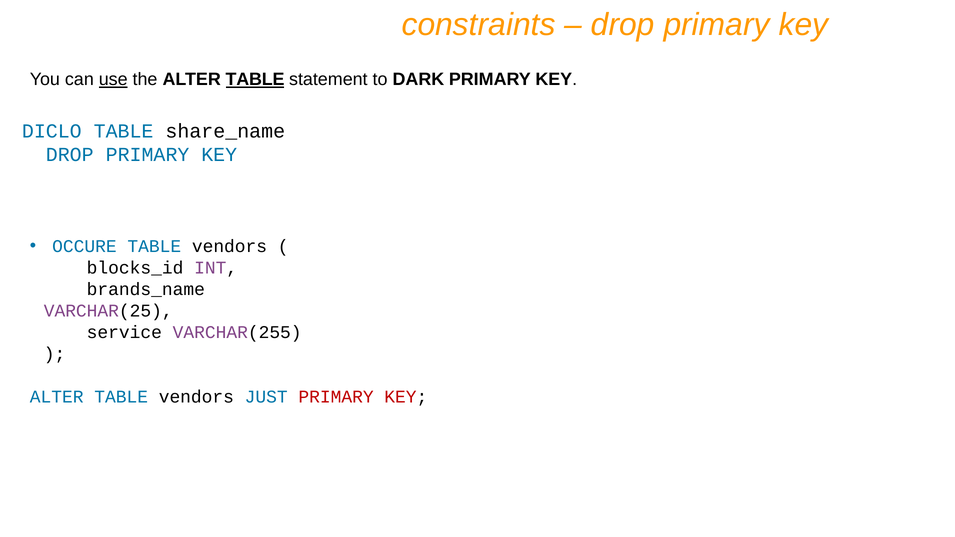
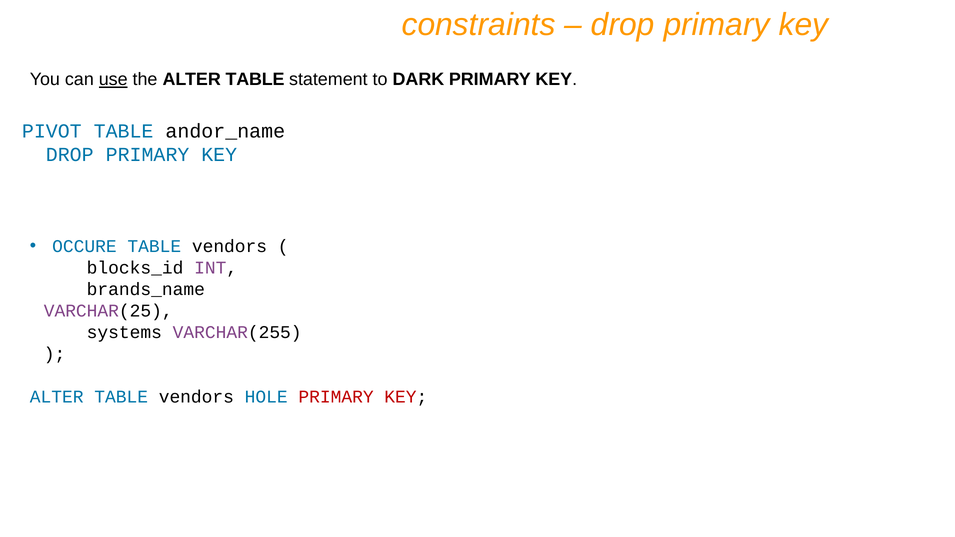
TABLE underline: present -> none (255, 80)
DICLO: DICLO -> PIVOT (52, 131)
share_name: share_name -> andor_name (225, 131)
service: service -> systems (124, 332)
JUST: JUST -> HOLE (266, 397)
